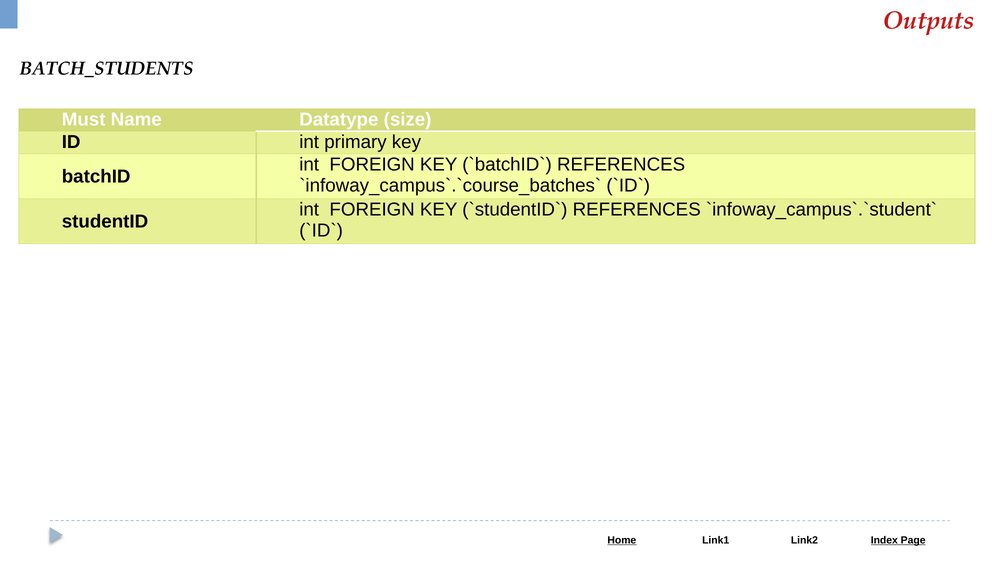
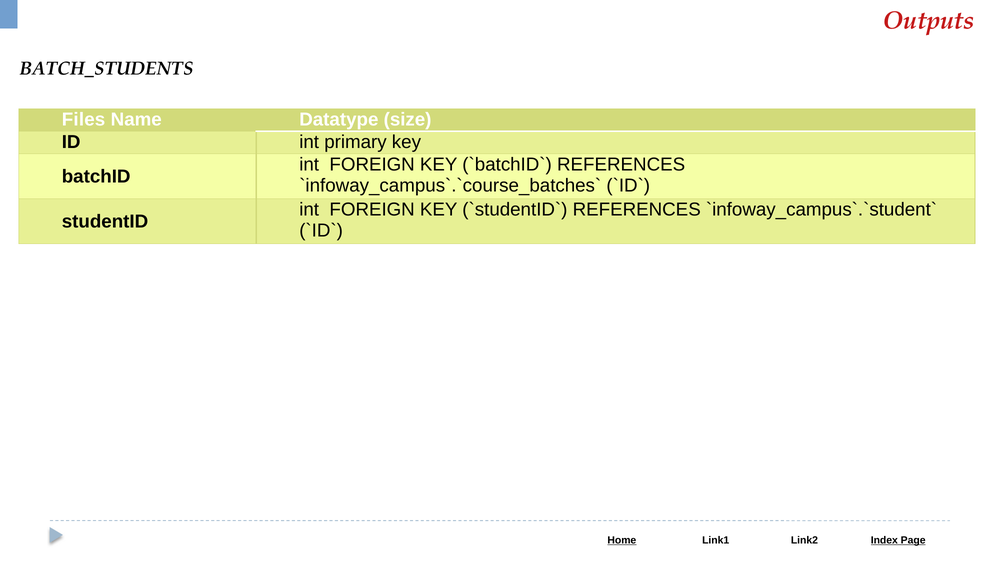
Must: Must -> Files (84, 120)
